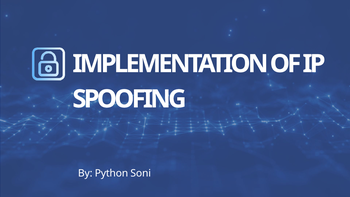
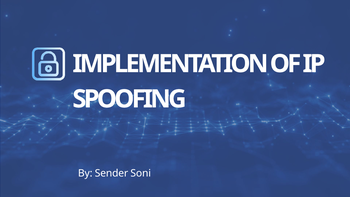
Python: Python -> Sender (111, 173)
